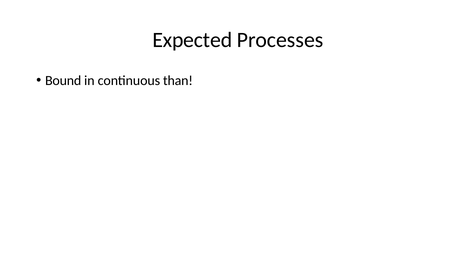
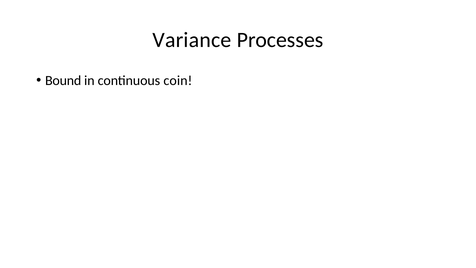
Expected: Expected -> Variance (192, 40)
than: than -> coin (178, 80)
